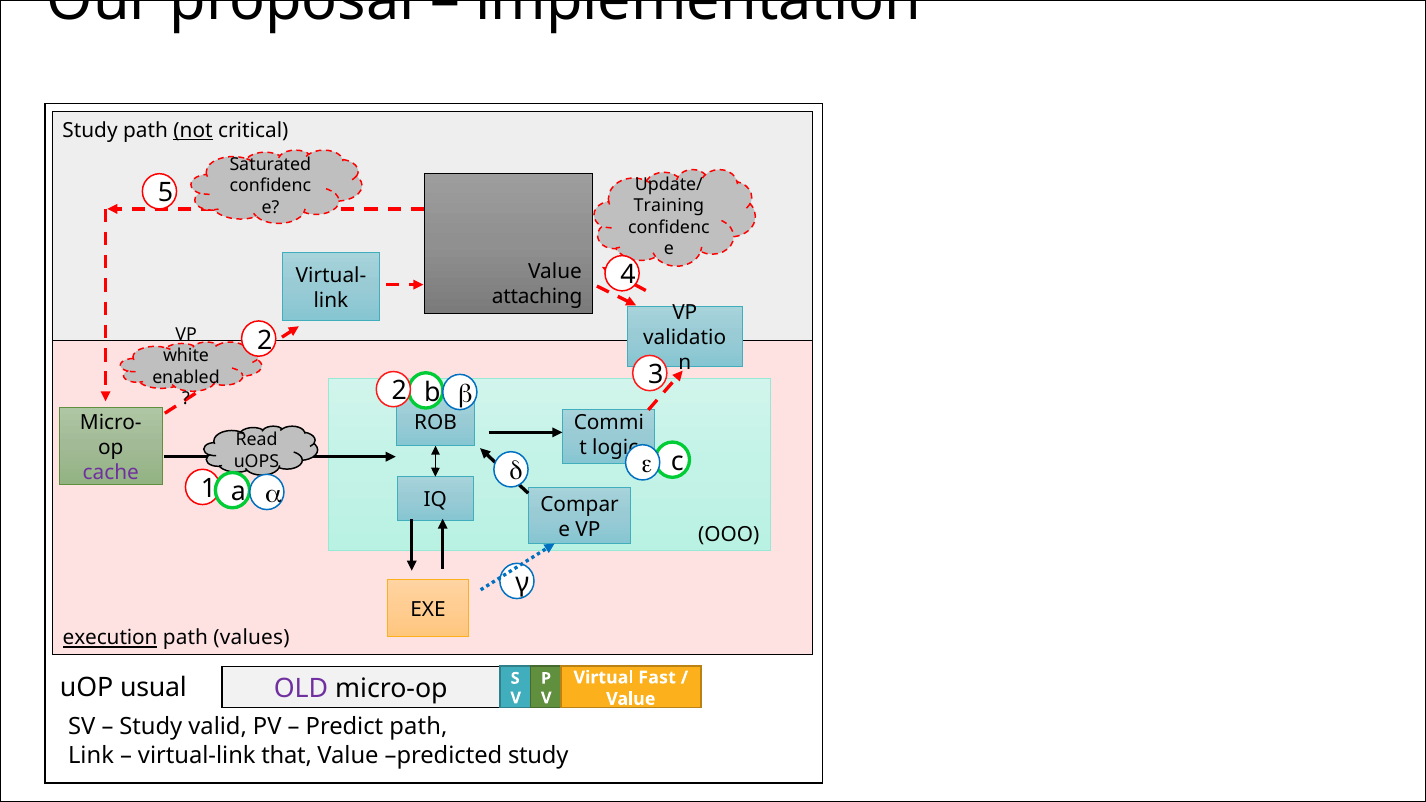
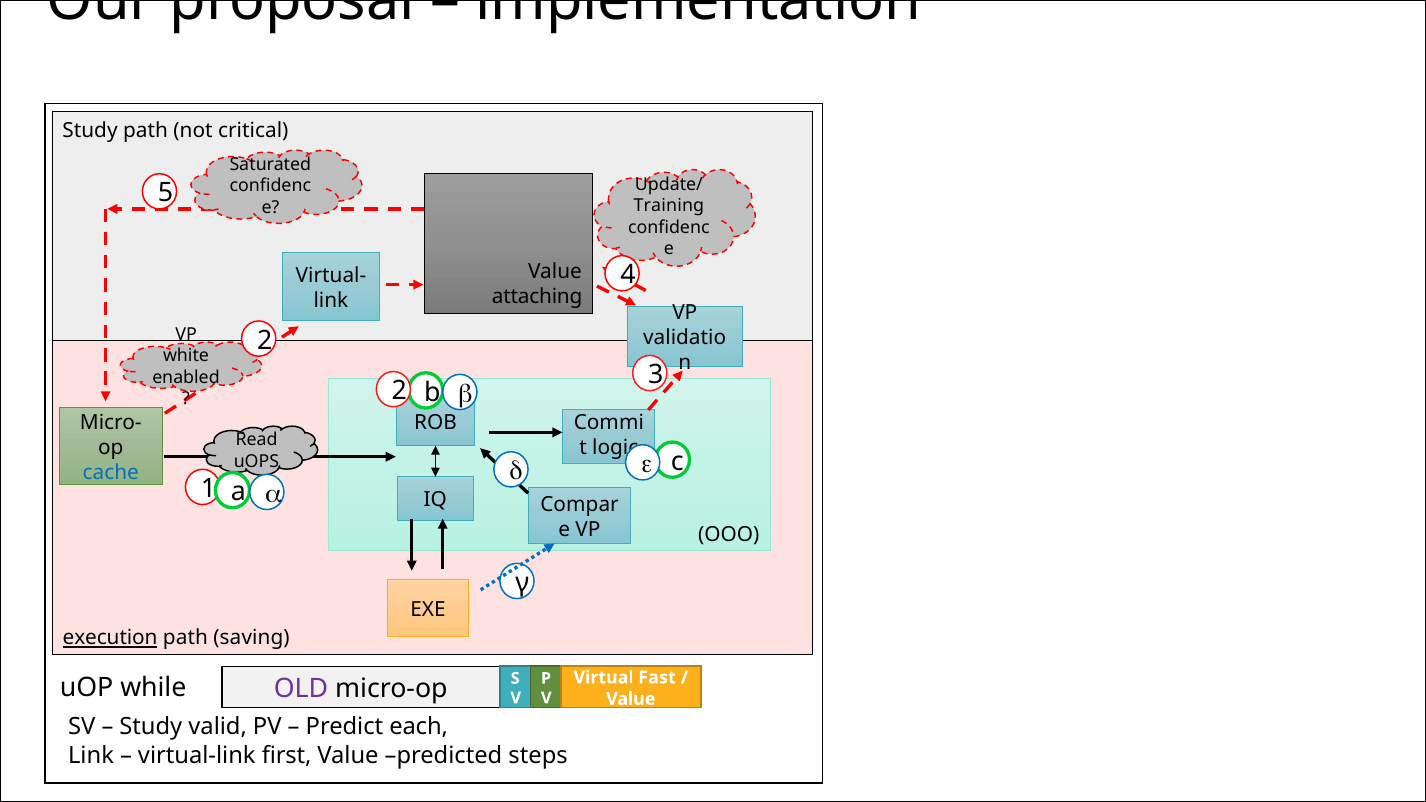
not underline: present -> none (193, 131)
cache colour: purple -> blue (111, 472)
values: values -> saving (252, 638)
usual: usual -> while (153, 688)
Predict path: path -> each (419, 727)
that: that -> first (287, 755)
predicted study: study -> steps (538, 755)
